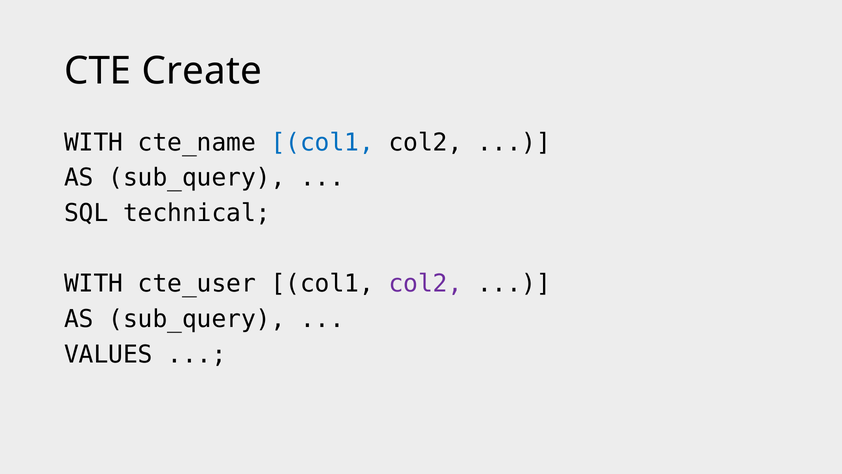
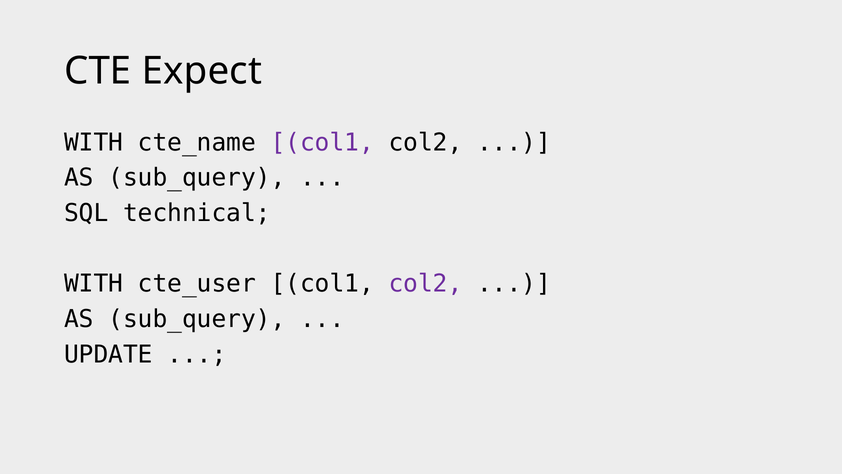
Create: Create -> Expect (202, 71)
col1 colour: blue -> purple (322, 142)
VALUES: VALUES -> UPDATE (108, 354)
